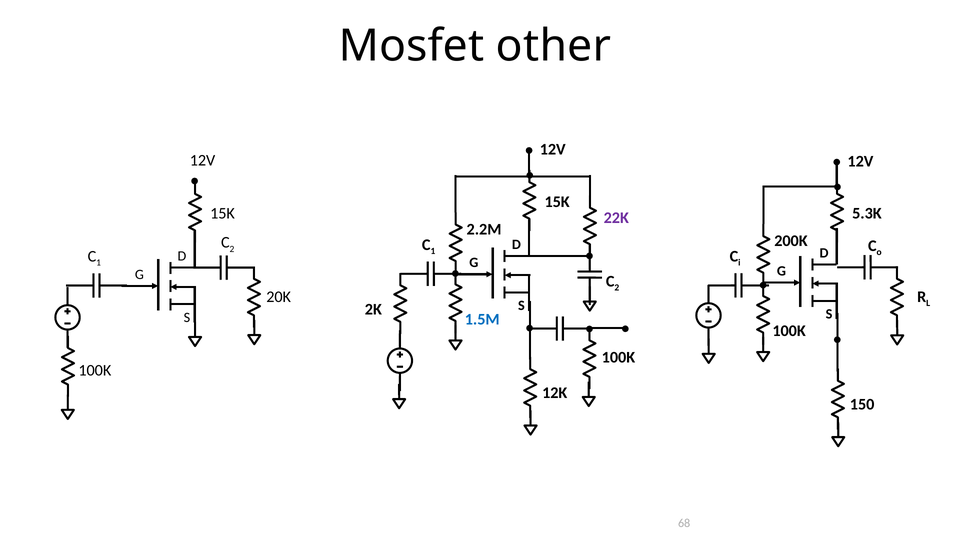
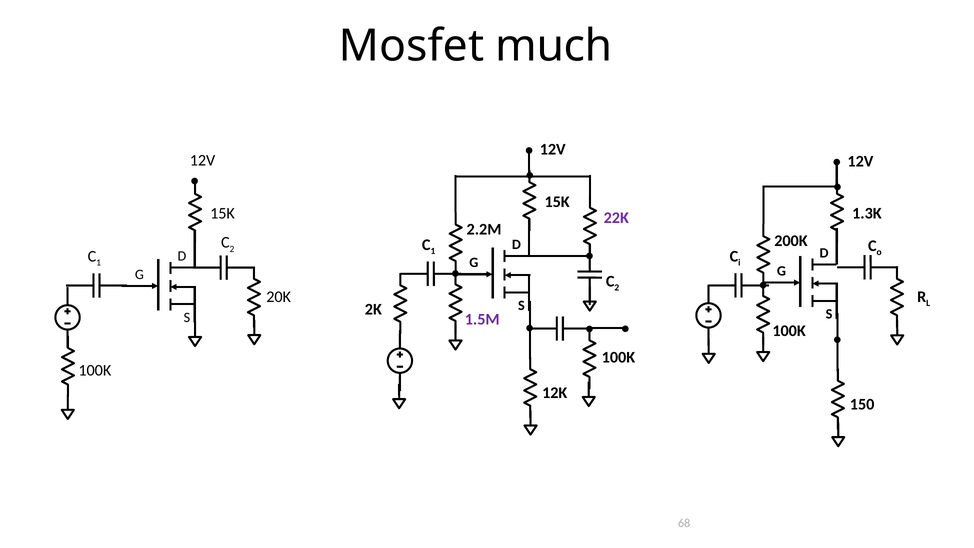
other: other -> much (554, 46)
5.3K: 5.3K -> 1.3K (867, 213)
1.5M colour: blue -> purple (482, 319)
